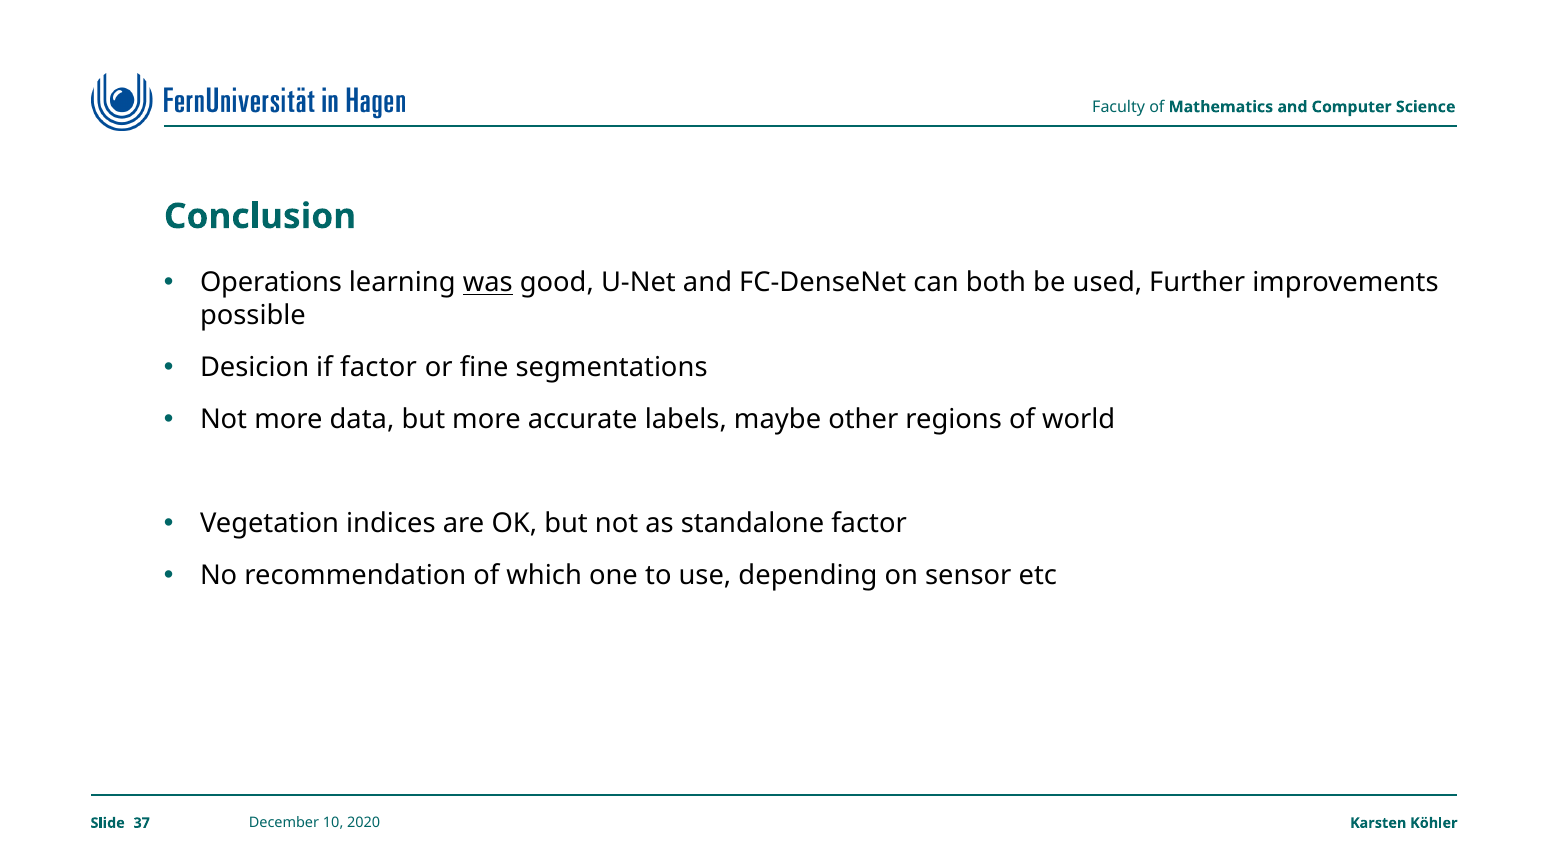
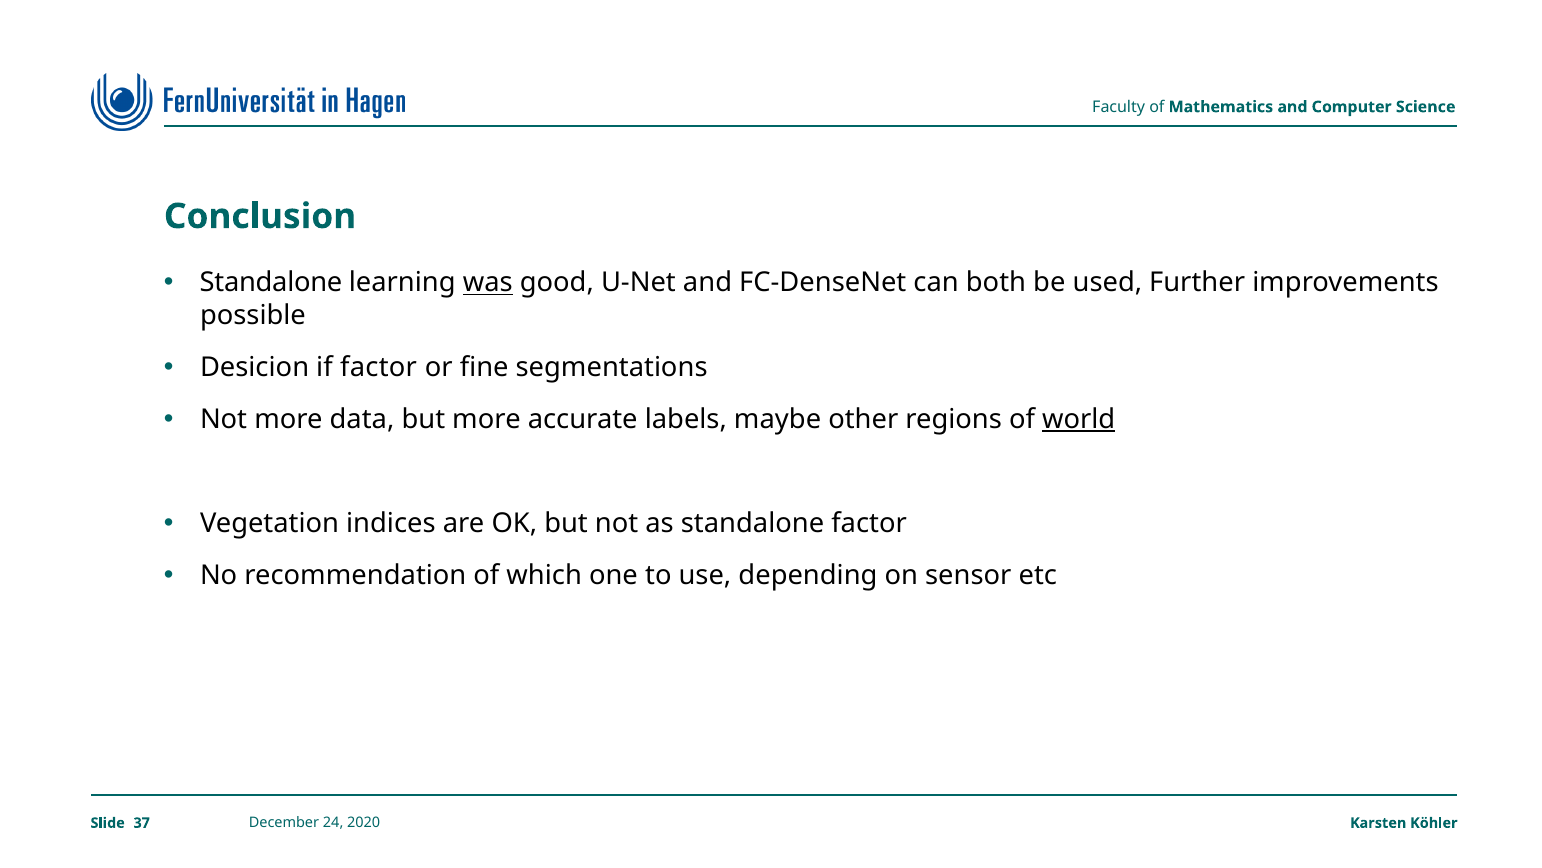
Operations: Operations -> Standalone (271, 282)
world underline: none -> present (1079, 419)
10: 10 -> 24 (333, 822)
